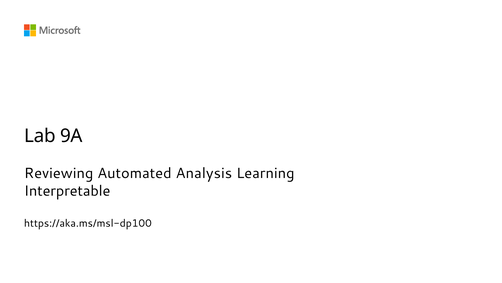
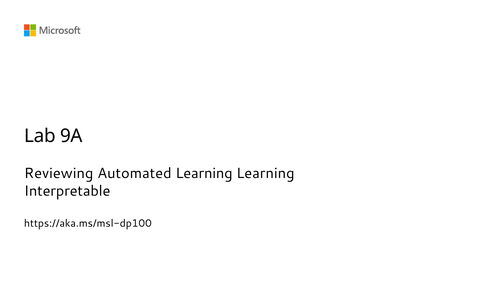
Automated Analysis: Analysis -> Learning (204, 173)
